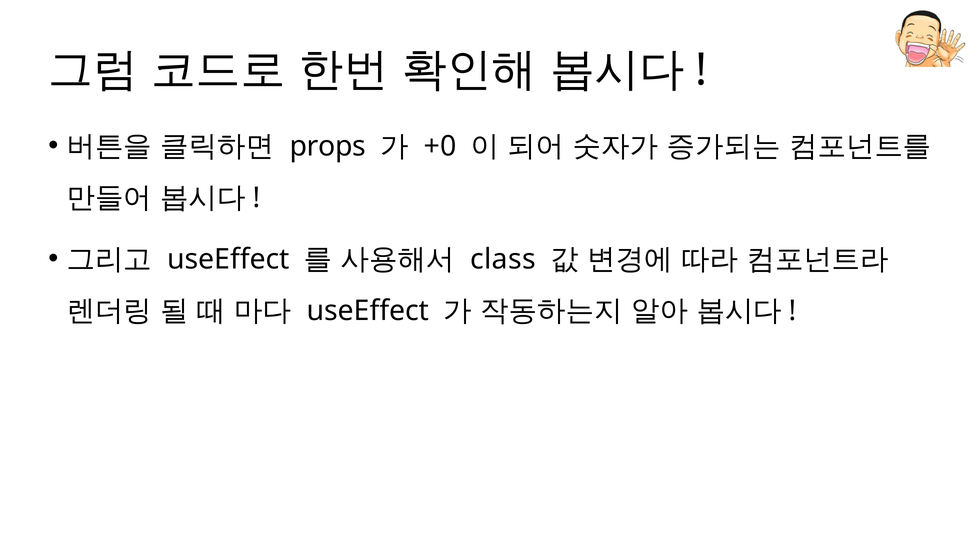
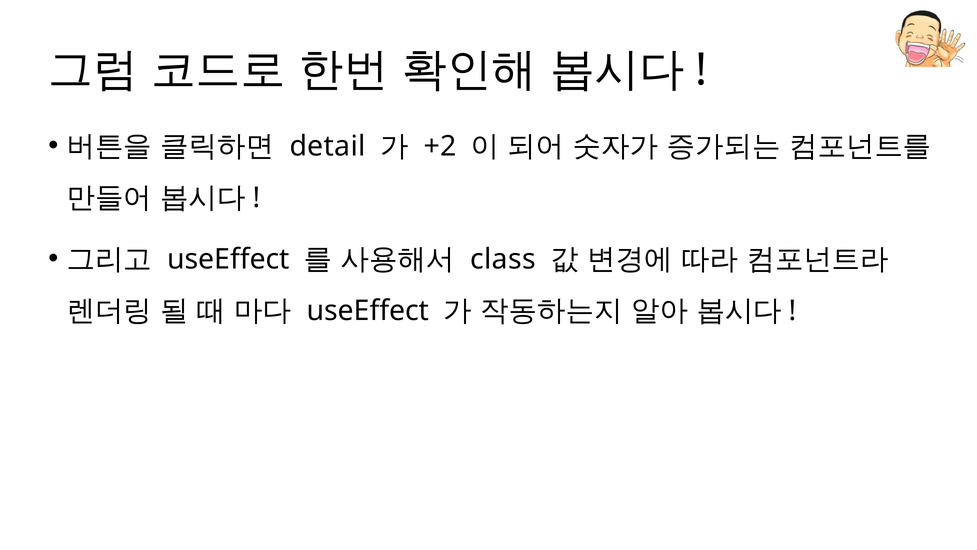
props: props -> detail (328, 146)
+0: +0 -> +2 (440, 146)
